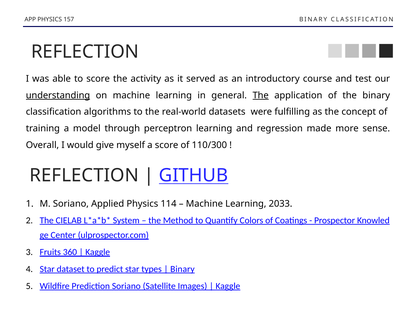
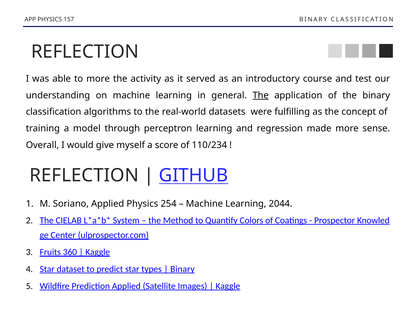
to score: score -> more (98, 79)
understanding underline: present -> none (58, 95)
110/300: 110/300 -> 110/234 (209, 145)
114: 114 -> 254 (169, 204)
2033: 2033 -> 2044 (281, 204)
Prediction Soriano: Soriano -> Applied (126, 286)
